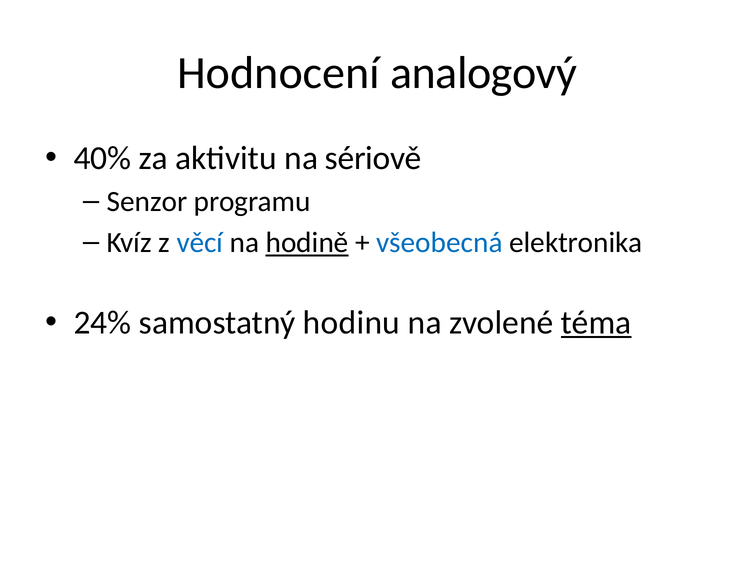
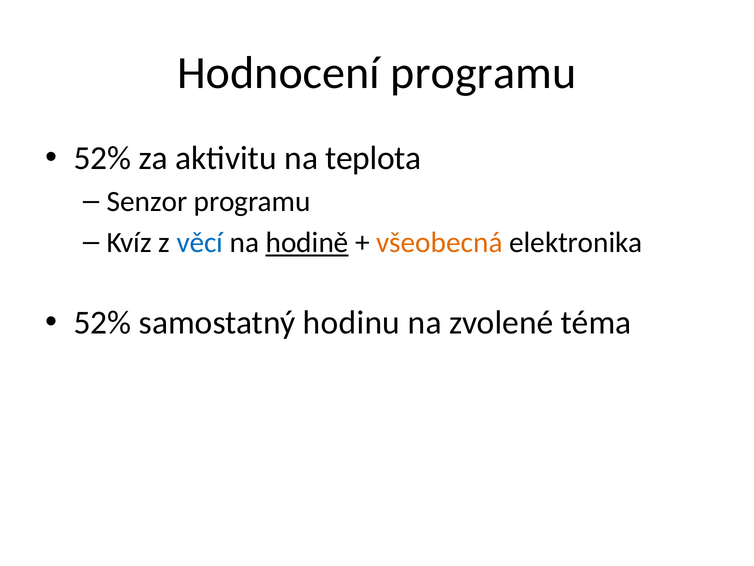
Hodnocení analogový: analogový -> programu (483, 73)
40%: 40% -> 52% (102, 158)
sériově: sériově -> teplota (373, 158)
všeobecná colour: blue -> orange (439, 243)
24%: 24% -> 52% (102, 322)
téma underline: present -> none (596, 322)
